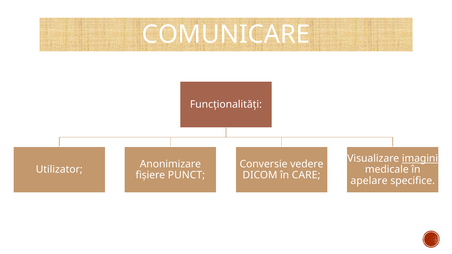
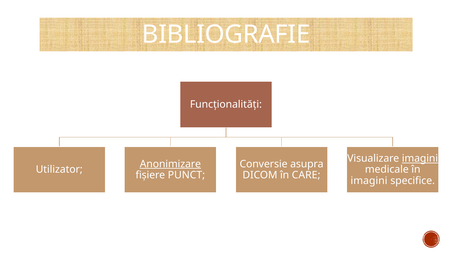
COMUNICARE: COMUNICARE -> BIBLIOGRAFIE (226, 34)
Anonimizare underline: none -> present (170, 164)
vedere: vedere -> asupra (307, 164)
apelare: apelare -> imagini (369, 181)
